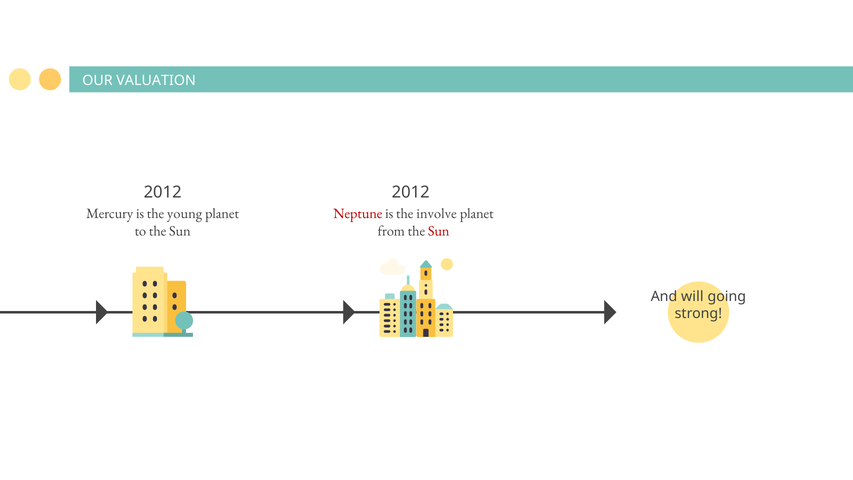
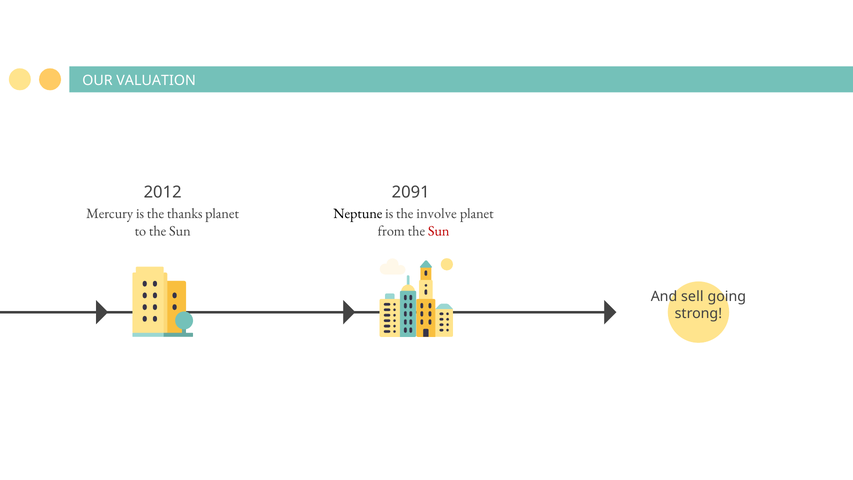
2012 2012: 2012 -> 2091 (411, 192)
young: young -> thanks (185, 214)
Neptune colour: red -> black (358, 214)
will: will -> sell (692, 296)
